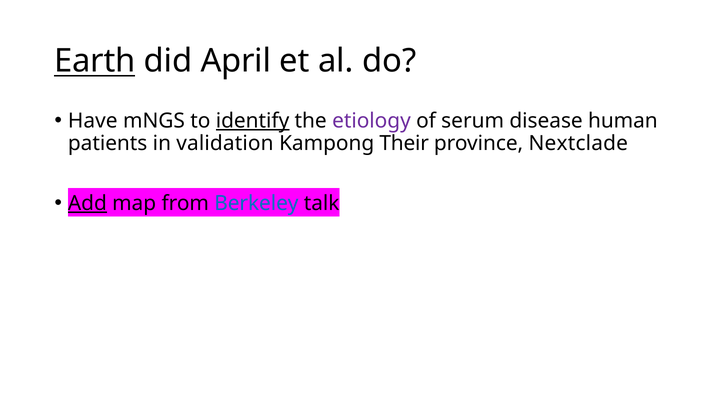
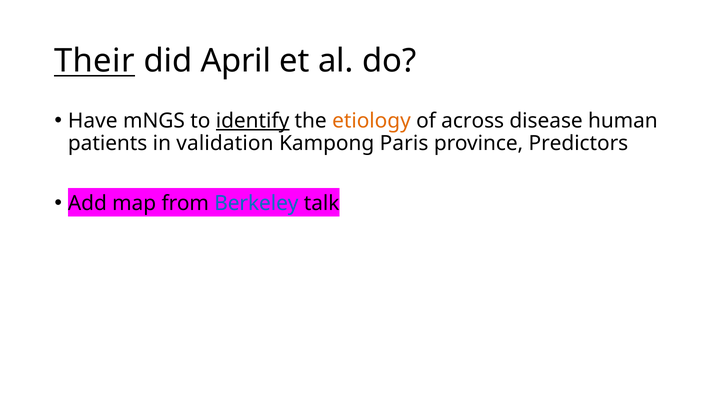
Earth: Earth -> Their (94, 61)
etiology colour: purple -> orange (371, 121)
serum: serum -> across (473, 121)
Their: Their -> Paris (404, 143)
Nextclade: Nextclade -> Predictors (578, 143)
Add underline: present -> none (87, 203)
